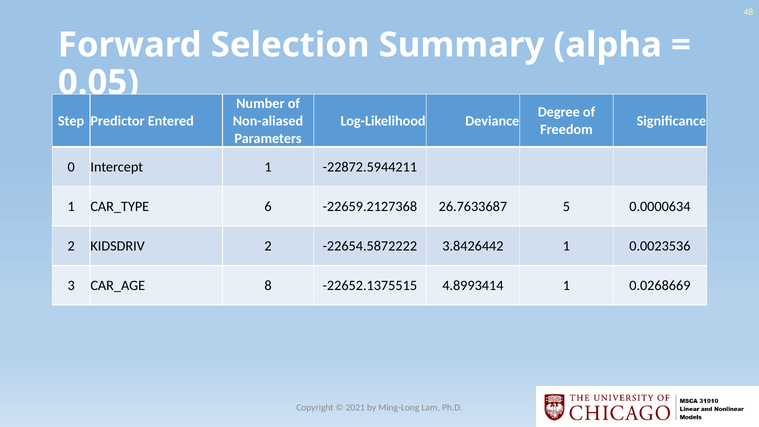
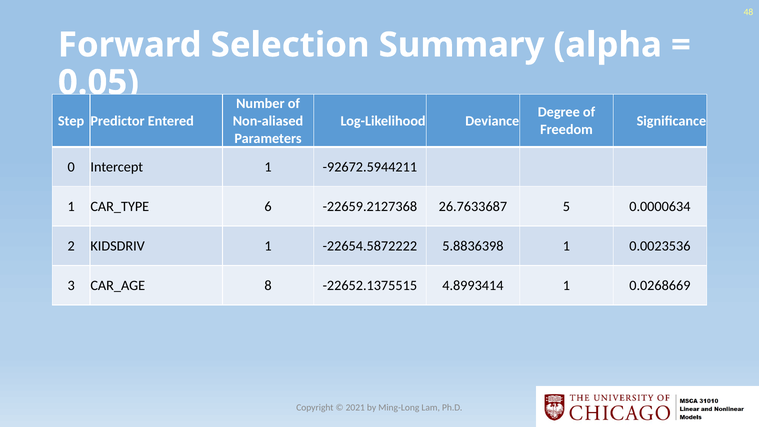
-22872.5944211: -22872.5944211 -> -92672.5944211 (370, 167)
KIDSDRIV 2: 2 -> 1 (268, 246)
3.8426442: 3.8426442 -> 5.8836398 (473, 246)
